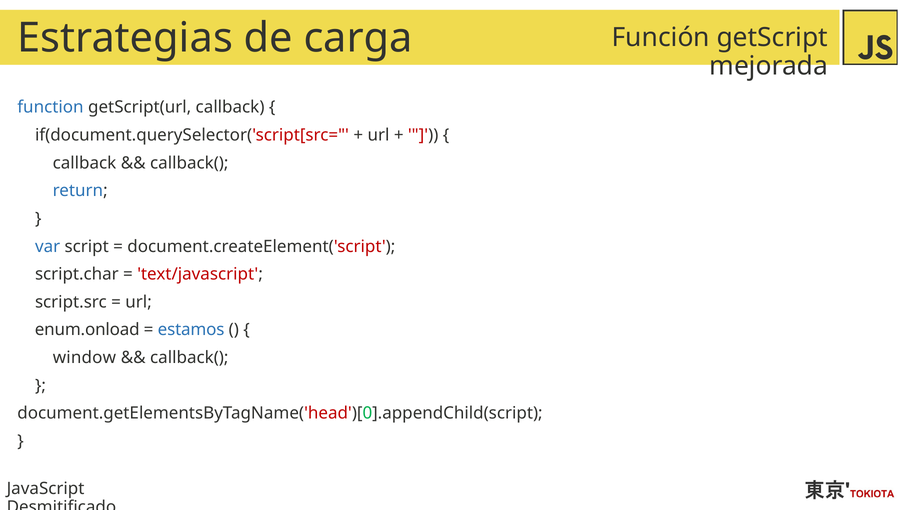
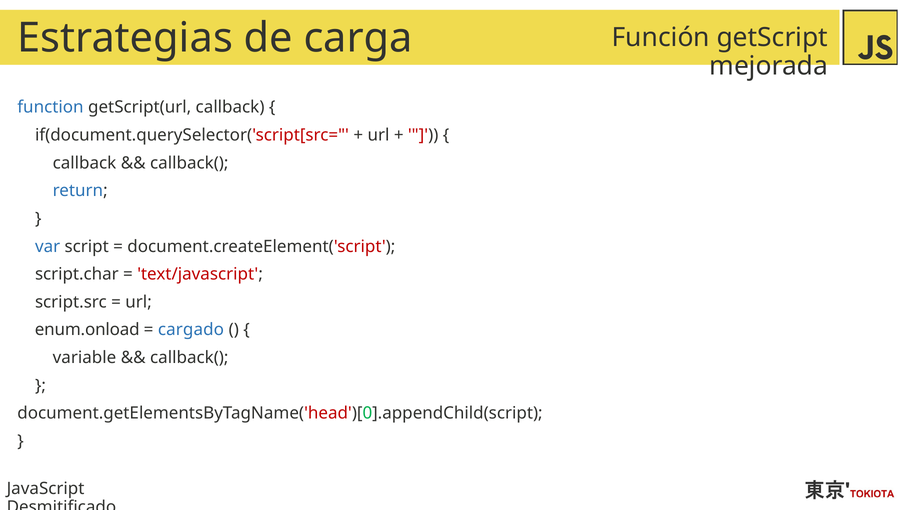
estamos: estamos -> cargado (191, 330)
window: window -> variable (84, 358)
